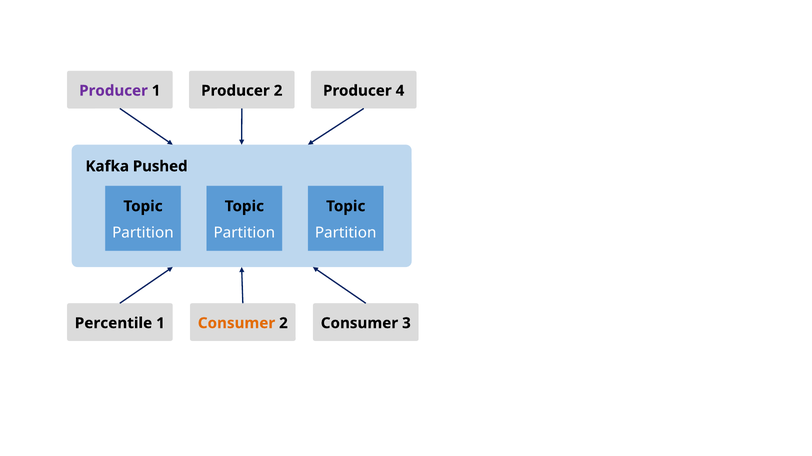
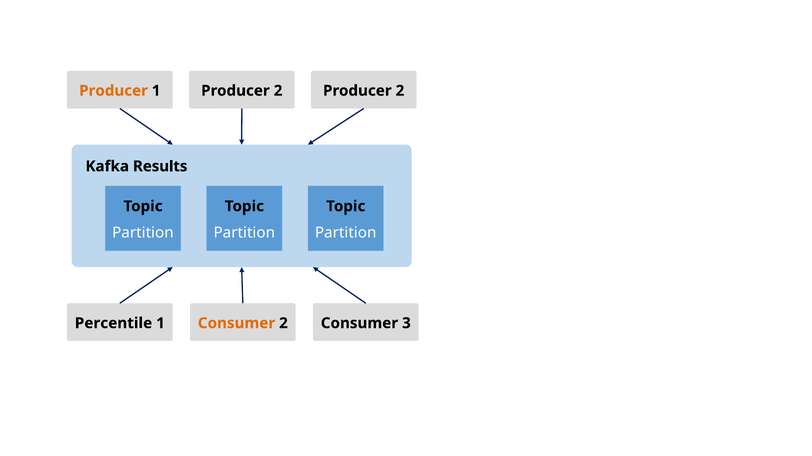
Producer colour: purple -> orange (114, 91)
2 Producer 4: 4 -> 2 (400, 91)
Pushed: Pushed -> Results (160, 167)
